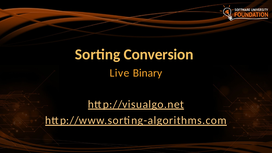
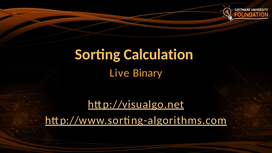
Conversion: Conversion -> Calculation (159, 54)
